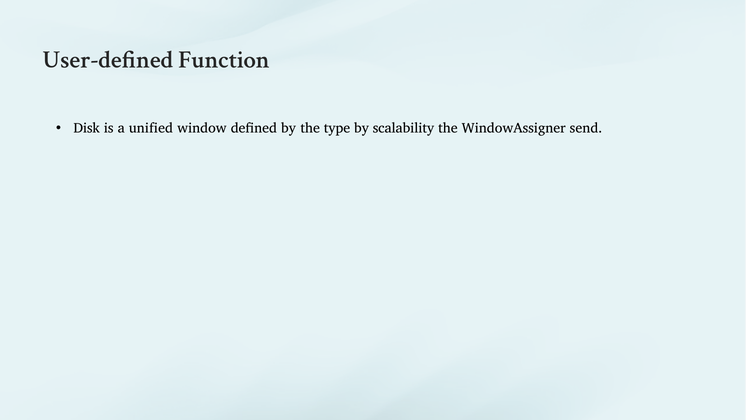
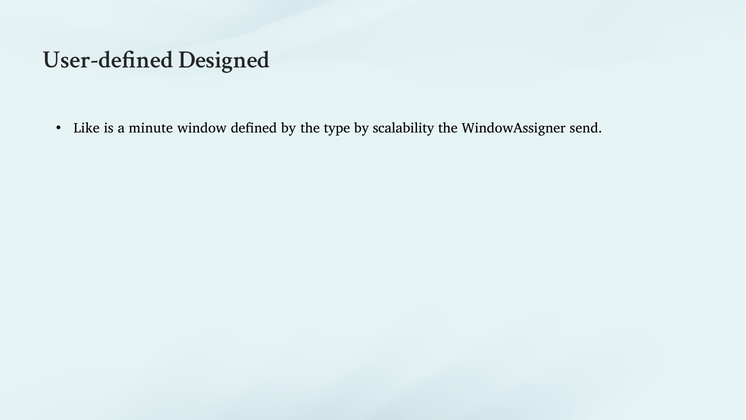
Function: Function -> Designed (224, 59)
Disk: Disk -> Like (87, 128)
unified: unified -> minute (151, 128)
